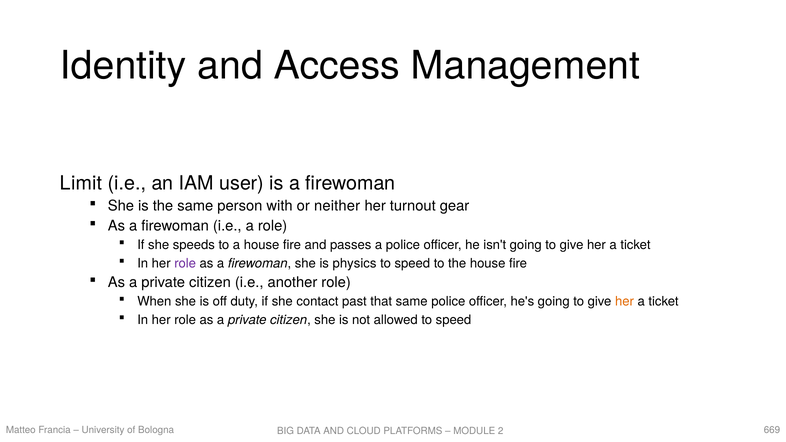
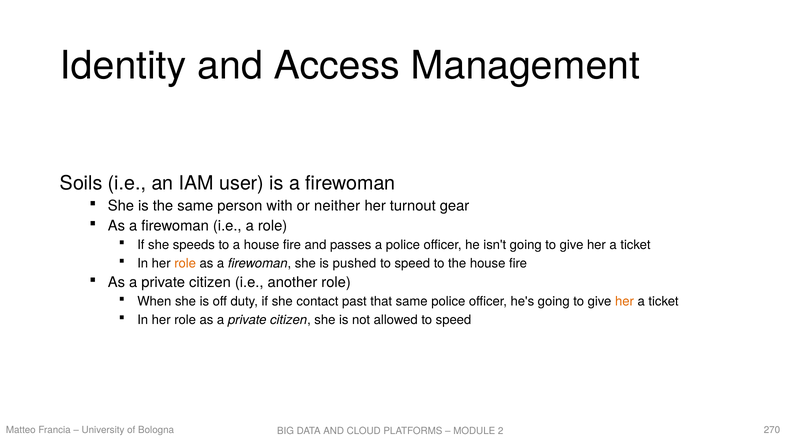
Limit: Limit -> Soils (81, 183)
role colour: purple -> orange (185, 263)
physics: physics -> pushed (354, 263)
669: 669 -> 270 (772, 430)
